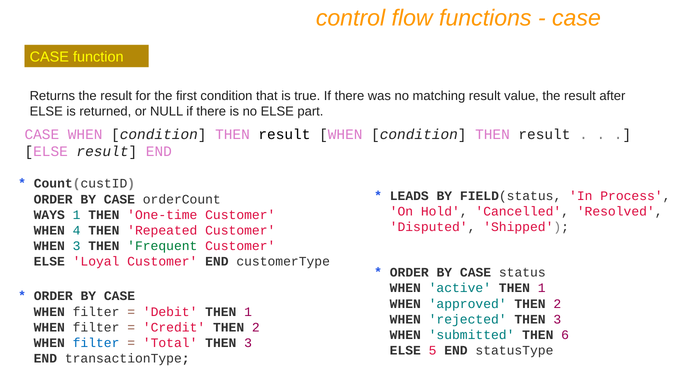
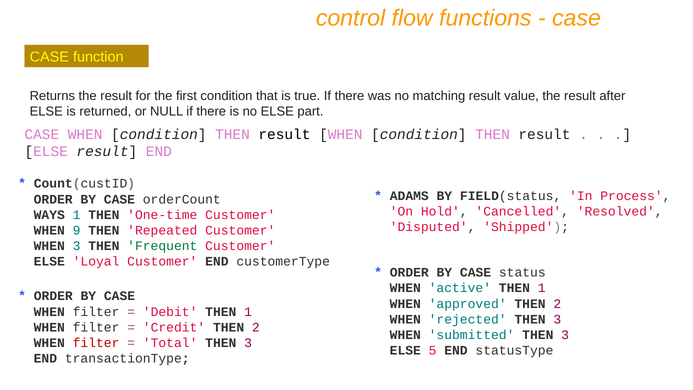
LEADS: LEADS -> ADAMS (409, 196)
4: 4 -> 9 (77, 230)
submitted THEN 6: 6 -> 3 (565, 335)
filter colour: blue -> red (96, 343)
